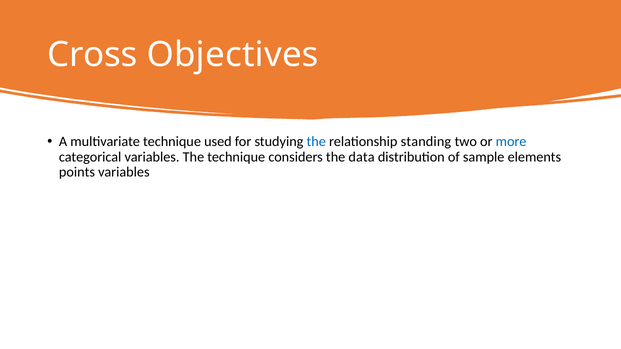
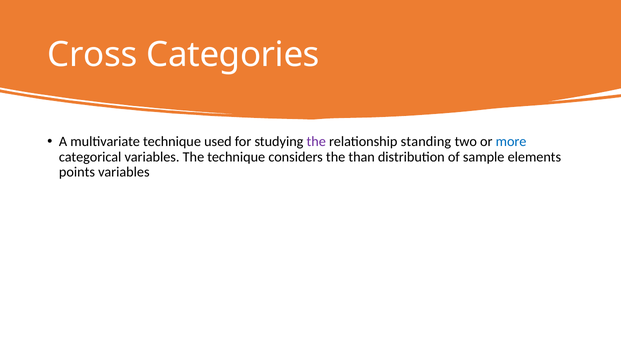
Objectives: Objectives -> Categories (233, 55)
the colour: blue -> purple (316, 142)
data: data -> than (362, 157)
